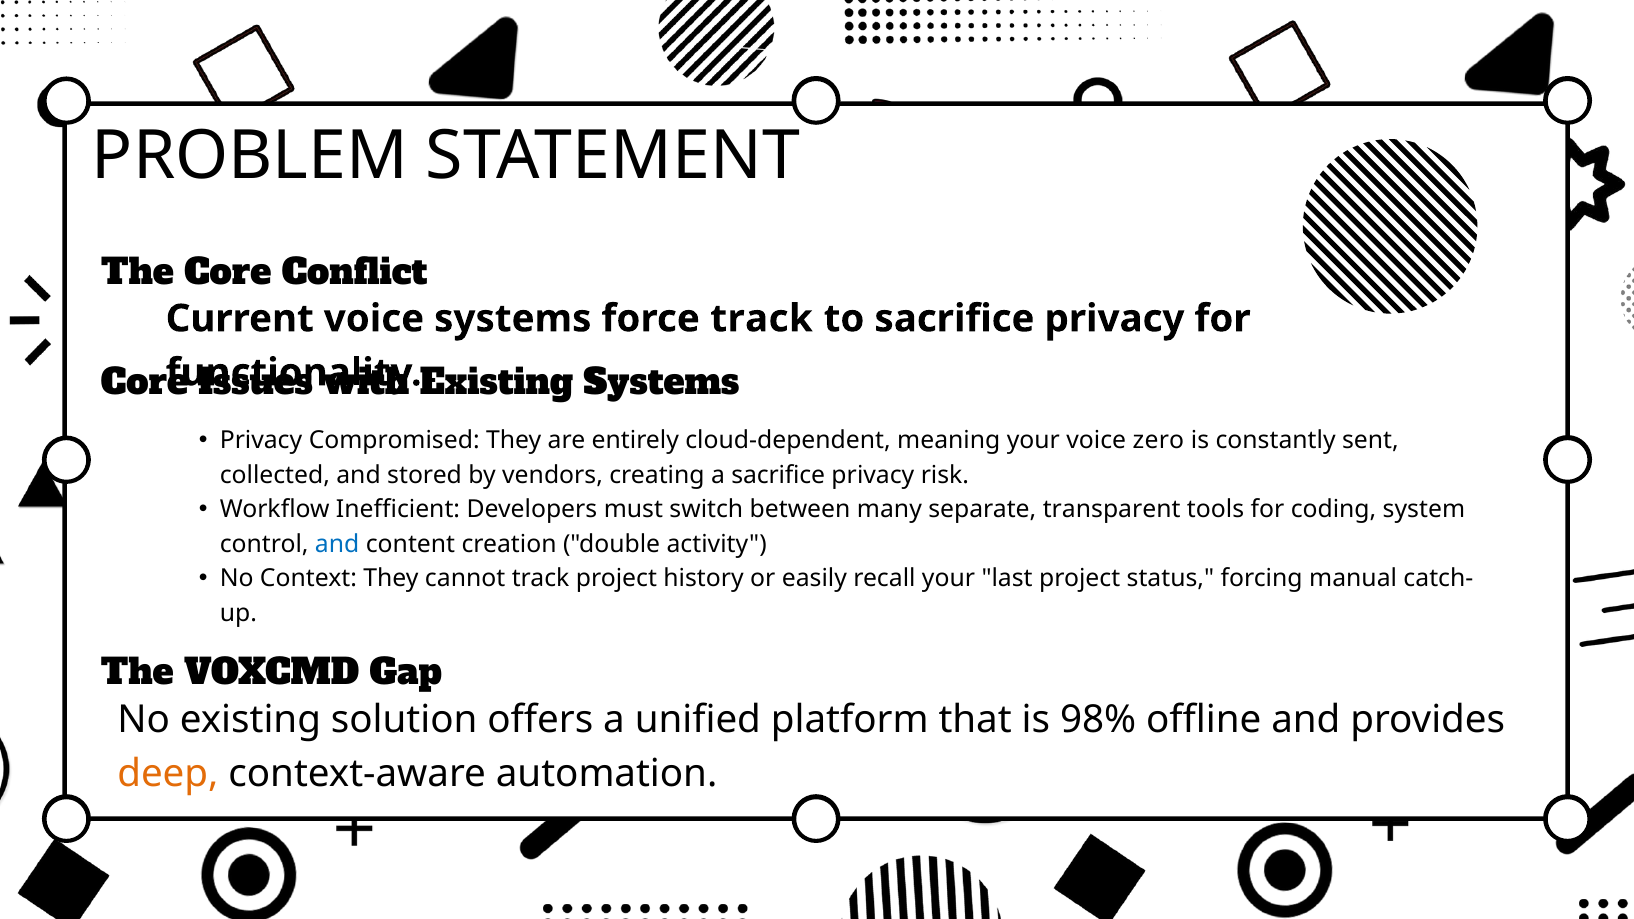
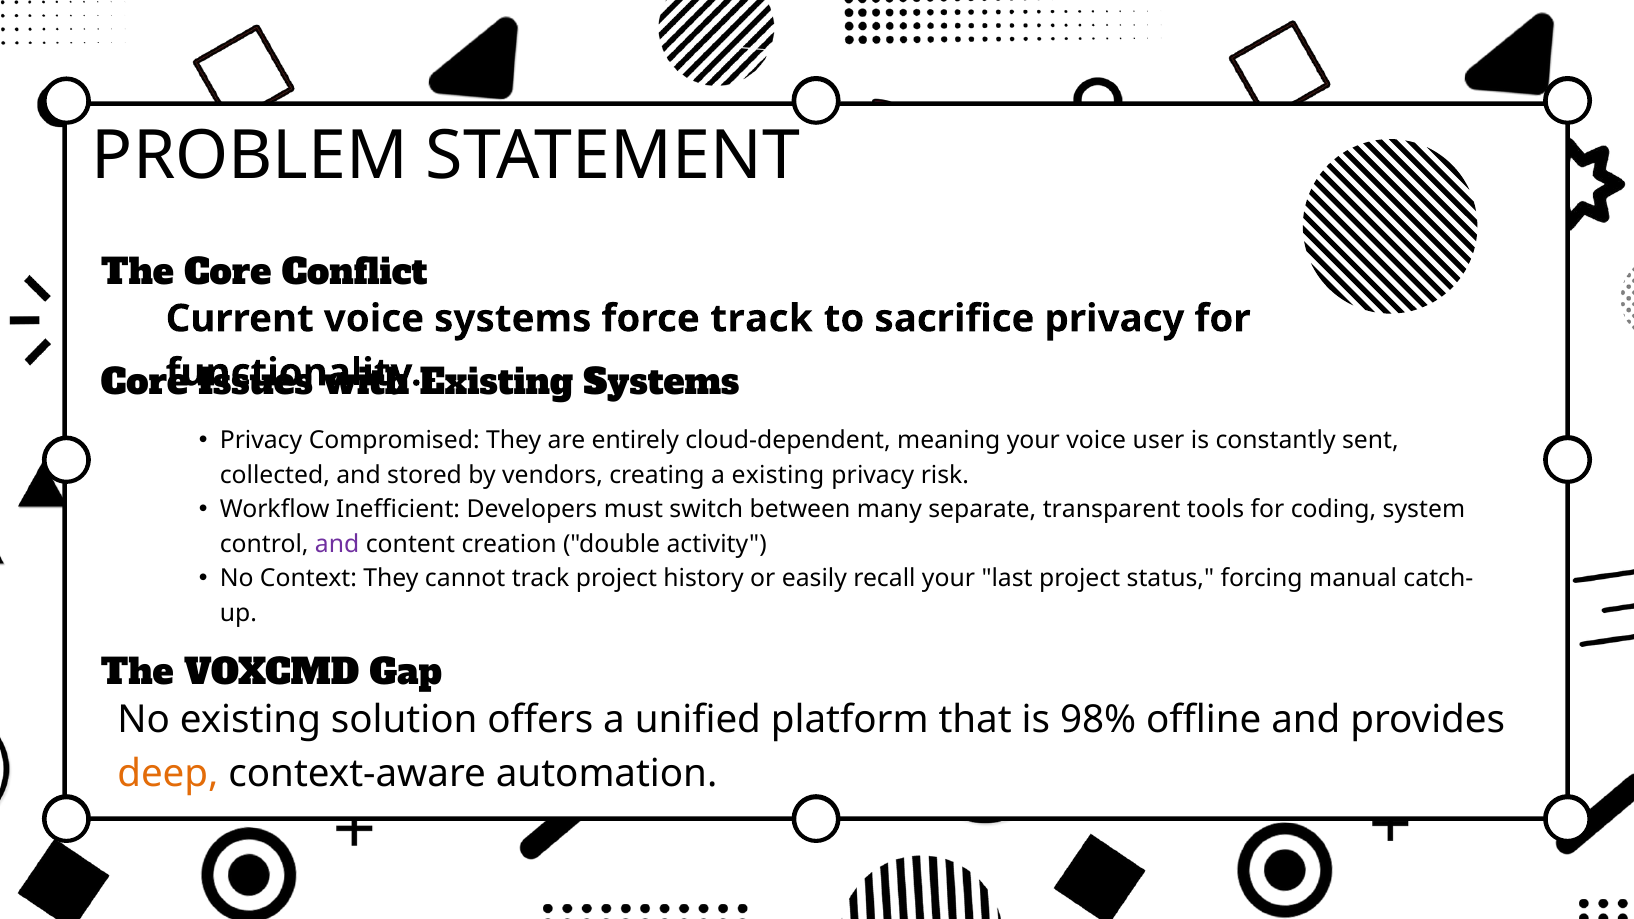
zero: zero -> user (1158, 440)
a sacrifice: sacrifice -> existing (778, 475)
and colour: blue -> purple (337, 544)
